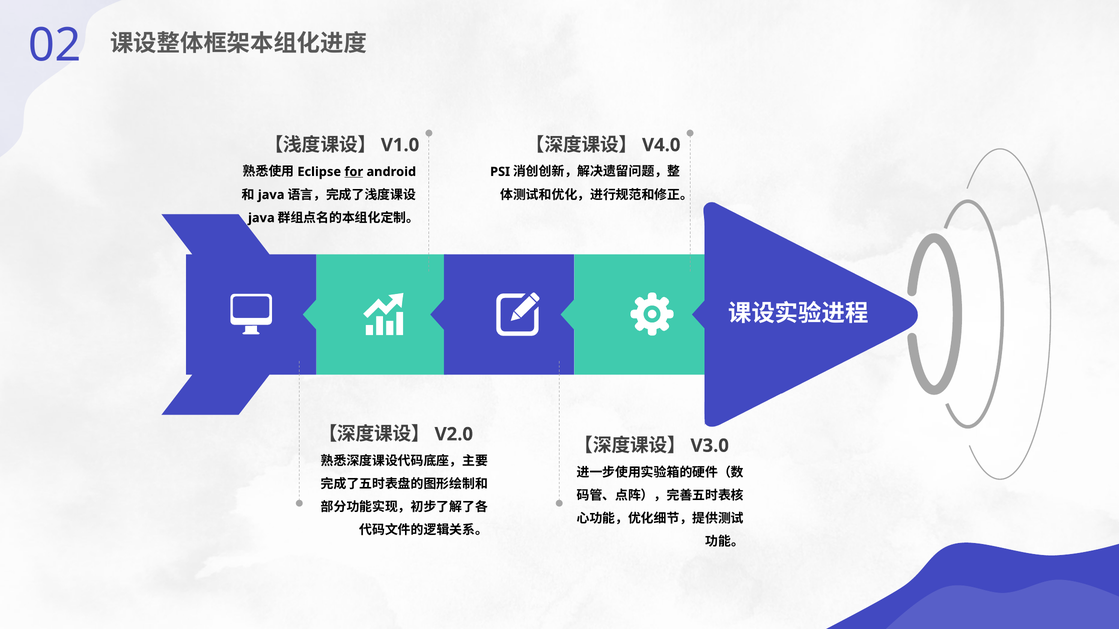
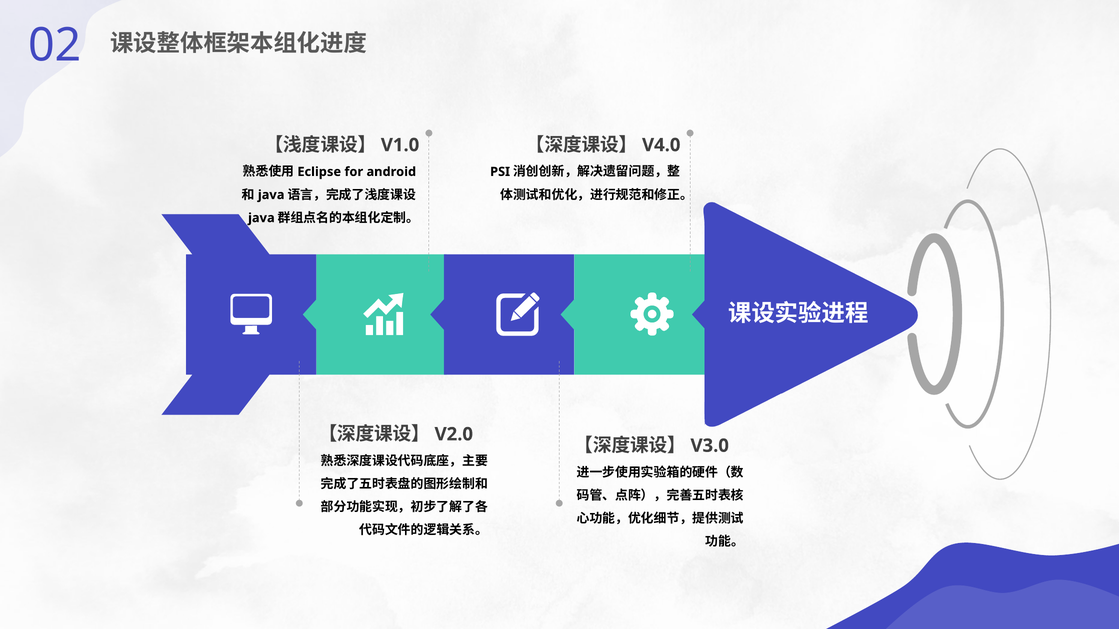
for underline: present -> none (354, 172)
